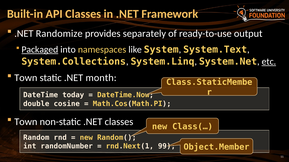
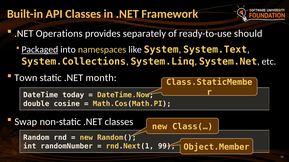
Randomize: Randomize -> Operations (59, 34)
output: output -> should (248, 34)
etc underline: present -> none (269, 62)
Town: Town -> Swap (26, 122)
